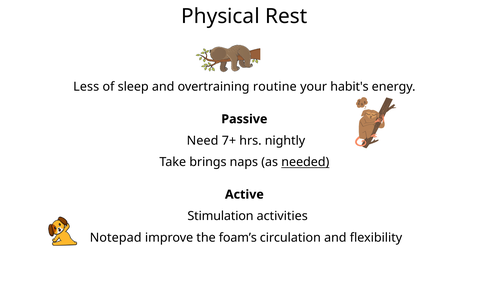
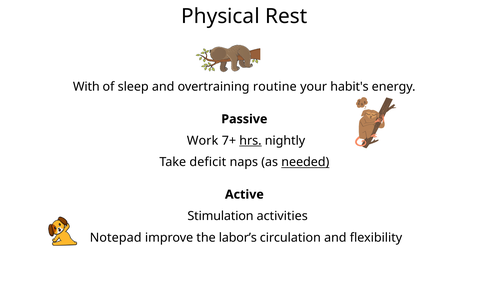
Less: Less -> With (86, 87)
Need: Need -> Work (203, 141)
hrs underline: none -> present (250, 141)
brings: brings -> deficit (208, 162)
foam’s: foam’s -> labor’s (238, 238)
